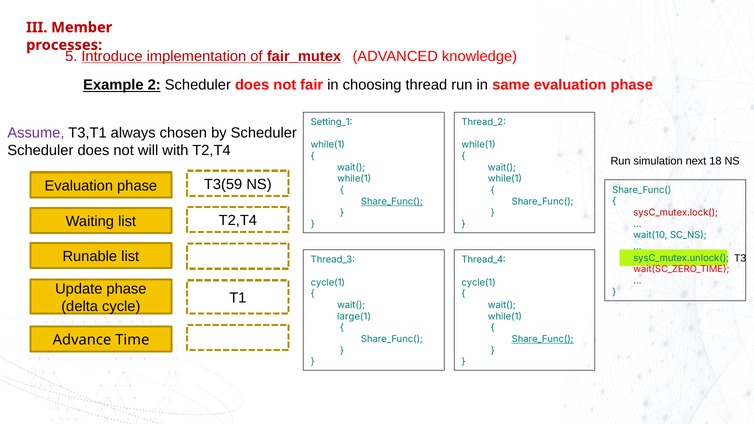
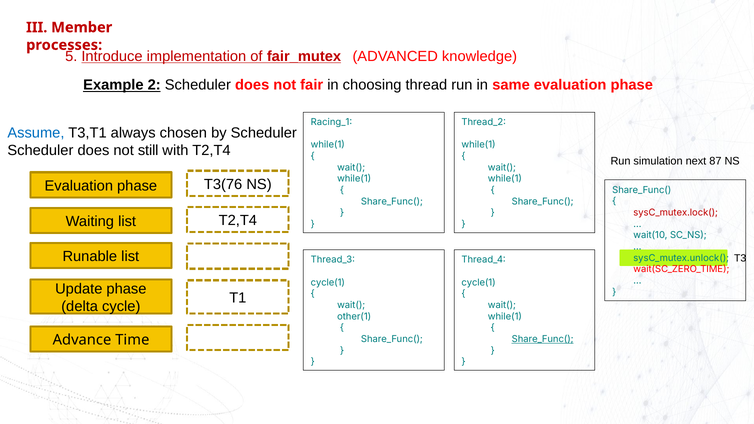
Setting_1: Setting_1 -> Racing_1 (331, 122)
Assume colour: purple -> blue (36, 133)
will: will -> still (148, 151)
18: 18 -> 87 (715, 161)
T3(59: T3(59 -> T3(76 (223, 184)
Share_Func( underline: present -> none (392, 202)
large(1: large(1 -> other(1 (354, 317)
